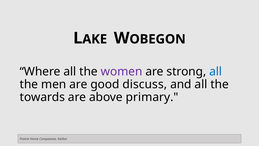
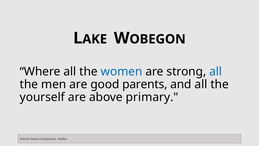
women colour: purple -> blue (122, 71)
discuss: discuss -> parents (145, 84)
towards: towards -> yourself (42, 97)
